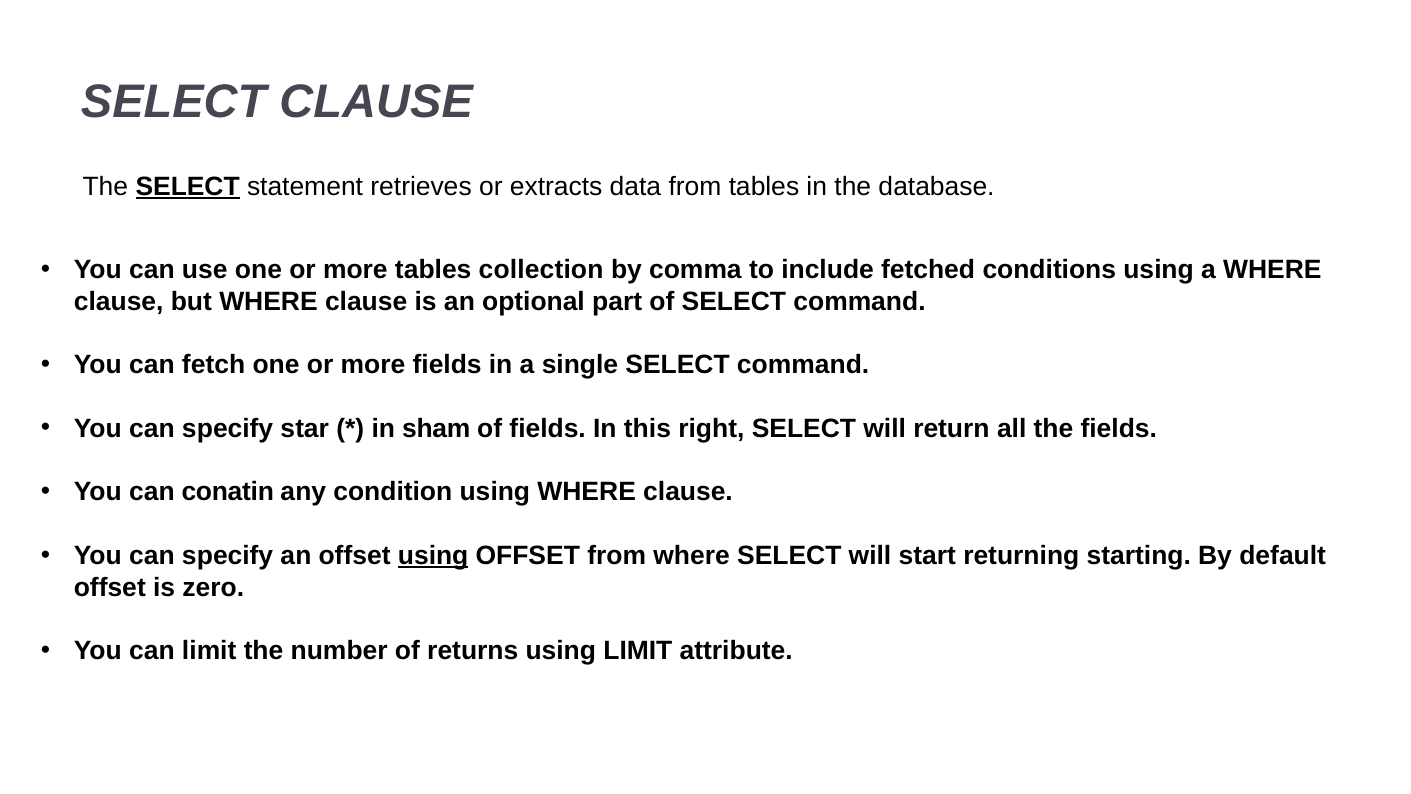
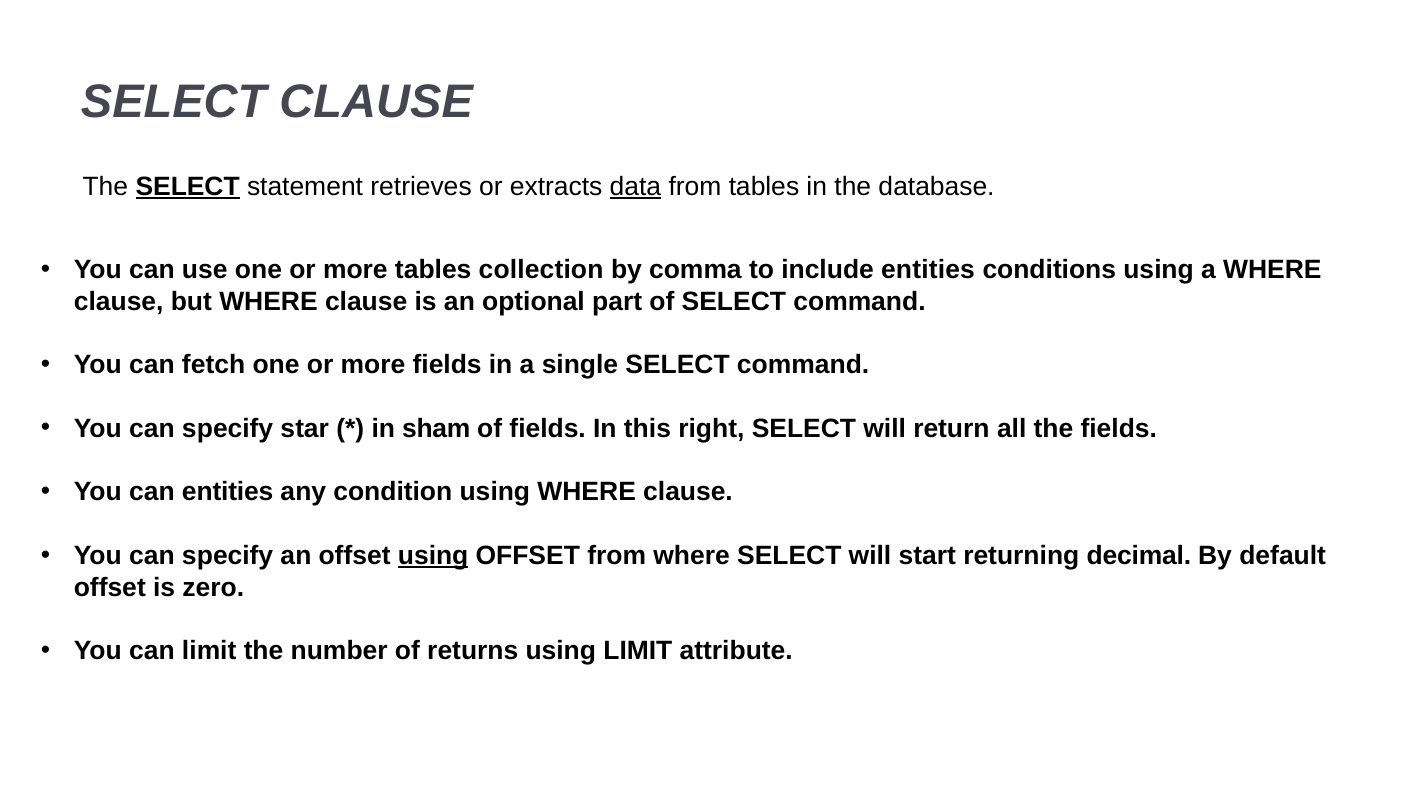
data underline: none -> present (635, 186)
include fetched: fetched -> entities (928, 270)
can conatin: conatin -> entities (228, 492)
starting: starting -> decimal (1139, 555)
